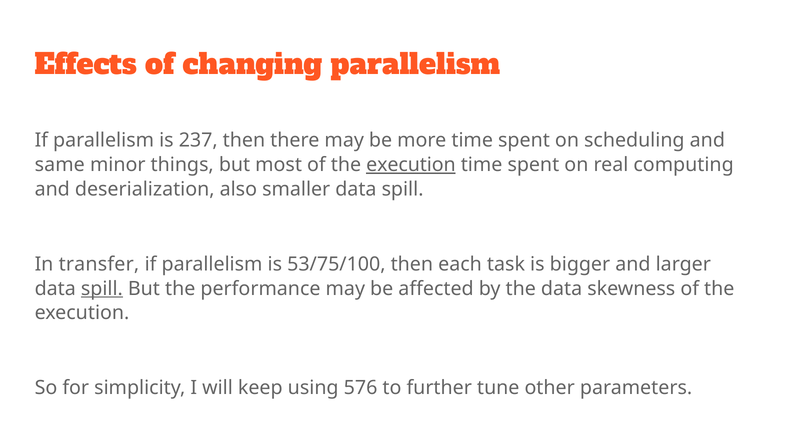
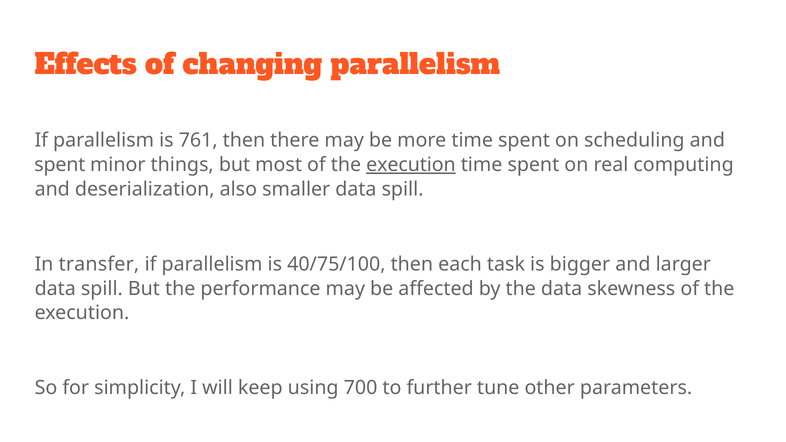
237: 237 -> 761 (198, 141)
same: same -> spent (60, 165)
53/75/100: 53/75/100 -> 40/75/100 (336, 264)
spill underline: present -> none (102, 289)
576: 576 -> 700 (361, 388)
